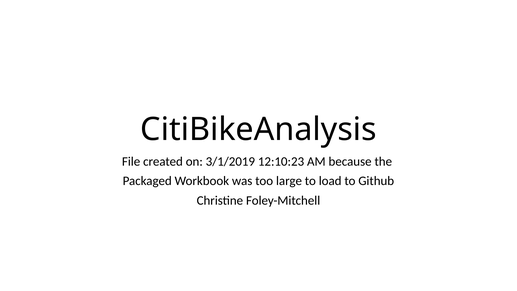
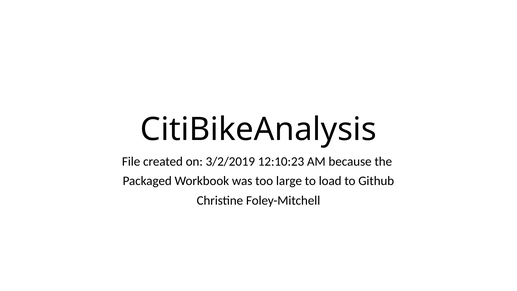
3/1/2019: 3/1/2019 -> 3/2/2019 (230, 162)
